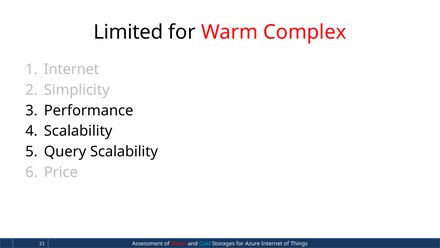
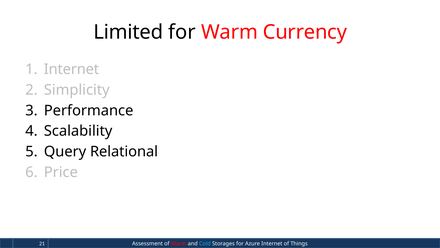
Complex: Complex -> Currency (305, 32)
Query Scalability: Scalability -> Relational (124, 151)
